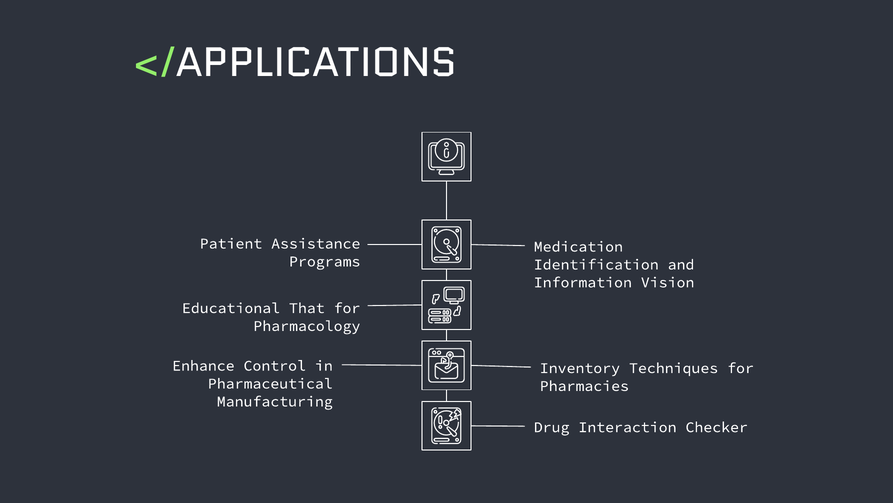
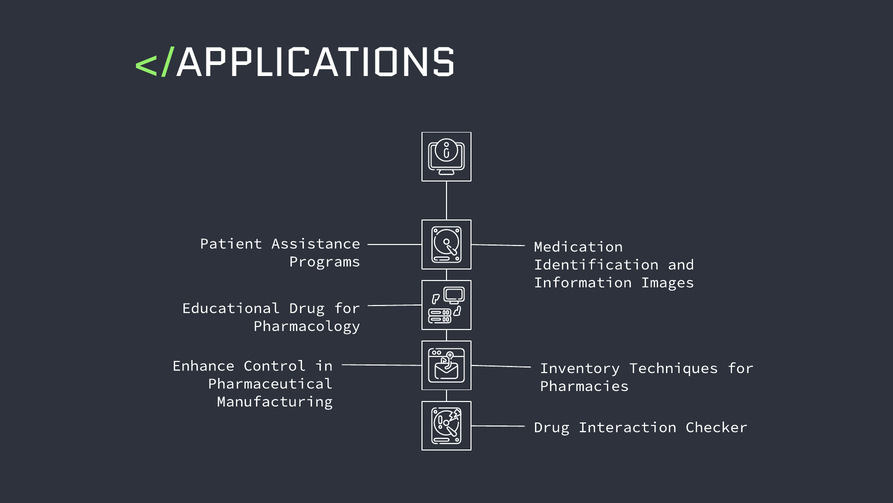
Vision: Vision -> Images (668, 282)
Educational That: That -> Drug (307, 308)
